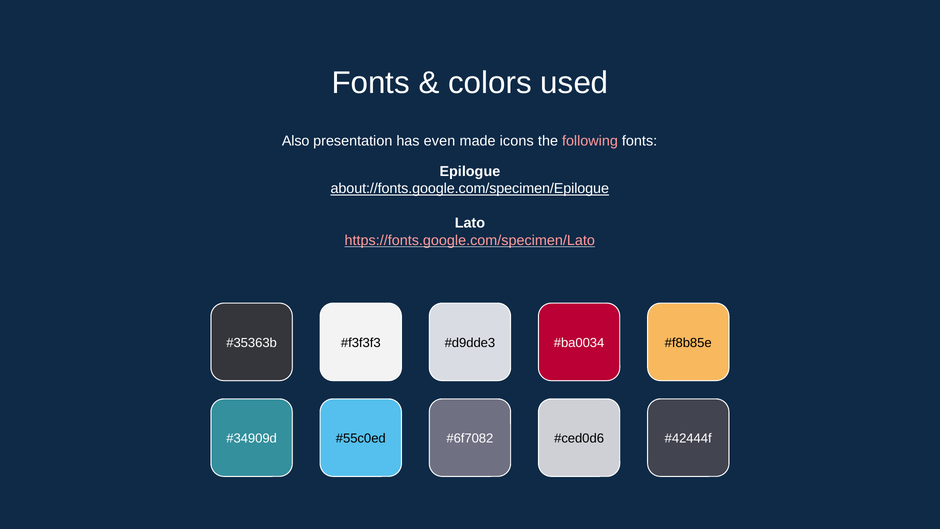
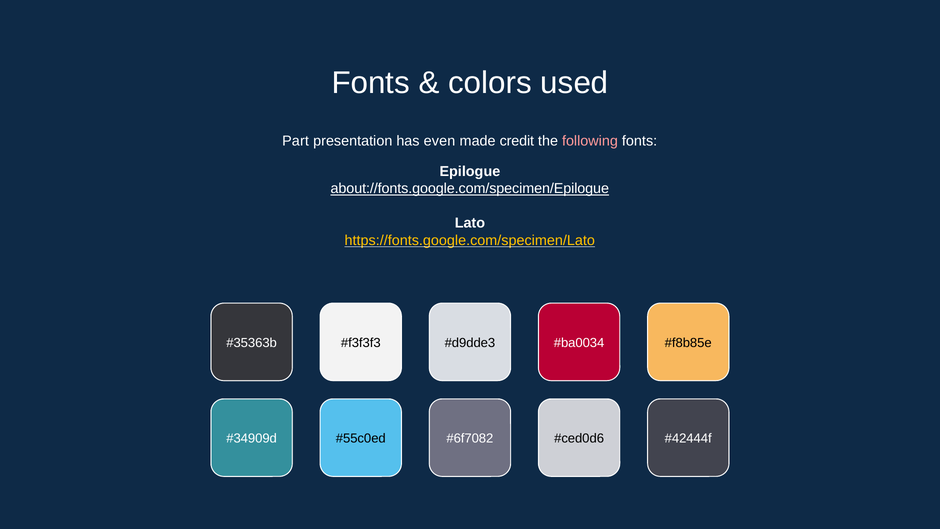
Also: Also -> Part (296, 141)
icons: icons -> credit (517, 141)
https://fonts.google.com/specimen/Lato colour: pink -> yellow (470, 240)
